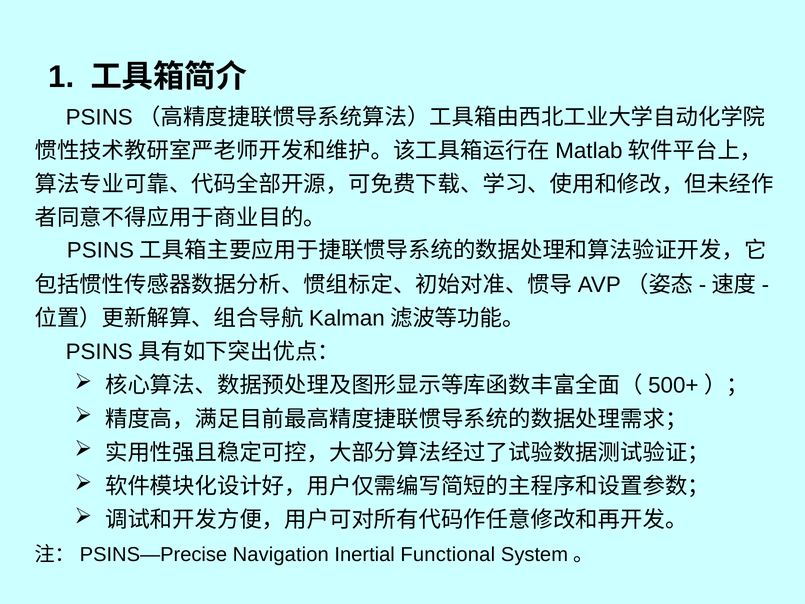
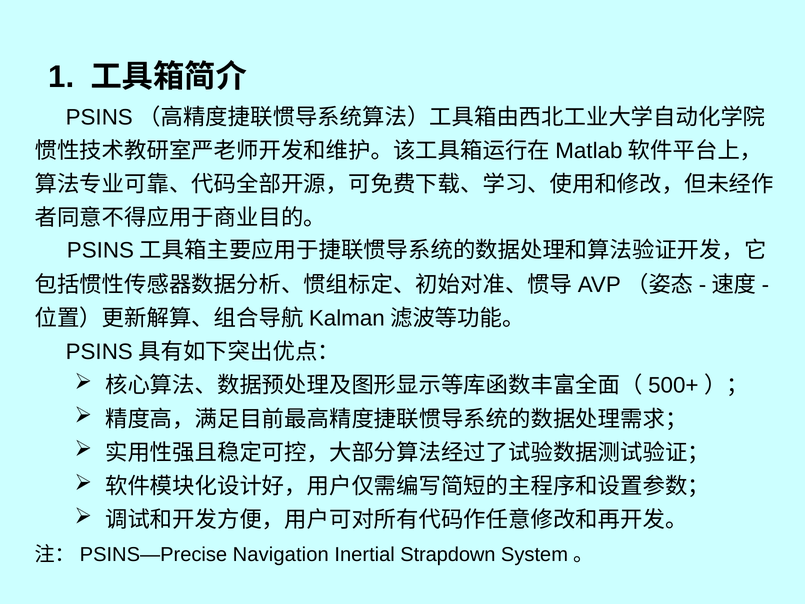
Functional: Functional -> Strapdown (448, 554)
